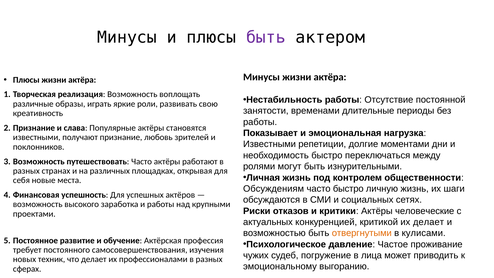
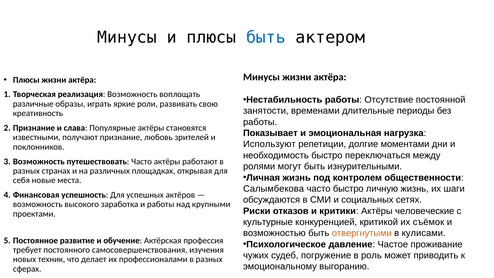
быть colour: purple -> blue (266, 37)
Известными: Известными -> Используют (269, 144)
Обсуждениям: Обсуждениям -> Салымбекова (274, 189)
актуальных: актуальных -> культурные (268, 222)
их делает: делает -> съёмок (429, 222)
лица: лица -> роль (371, 255)
